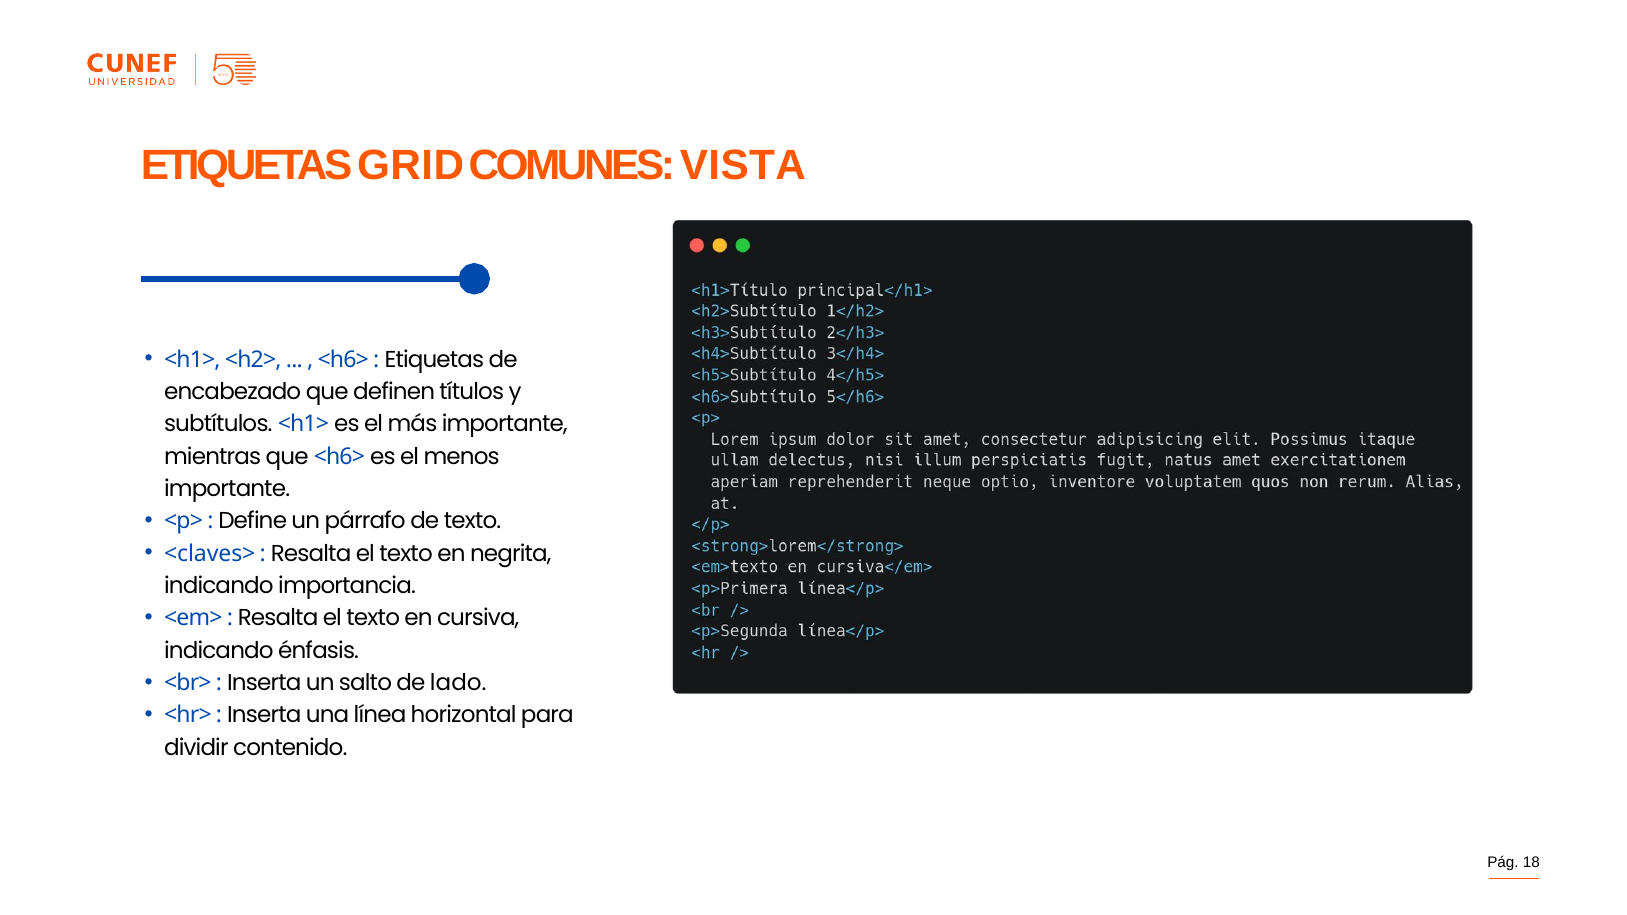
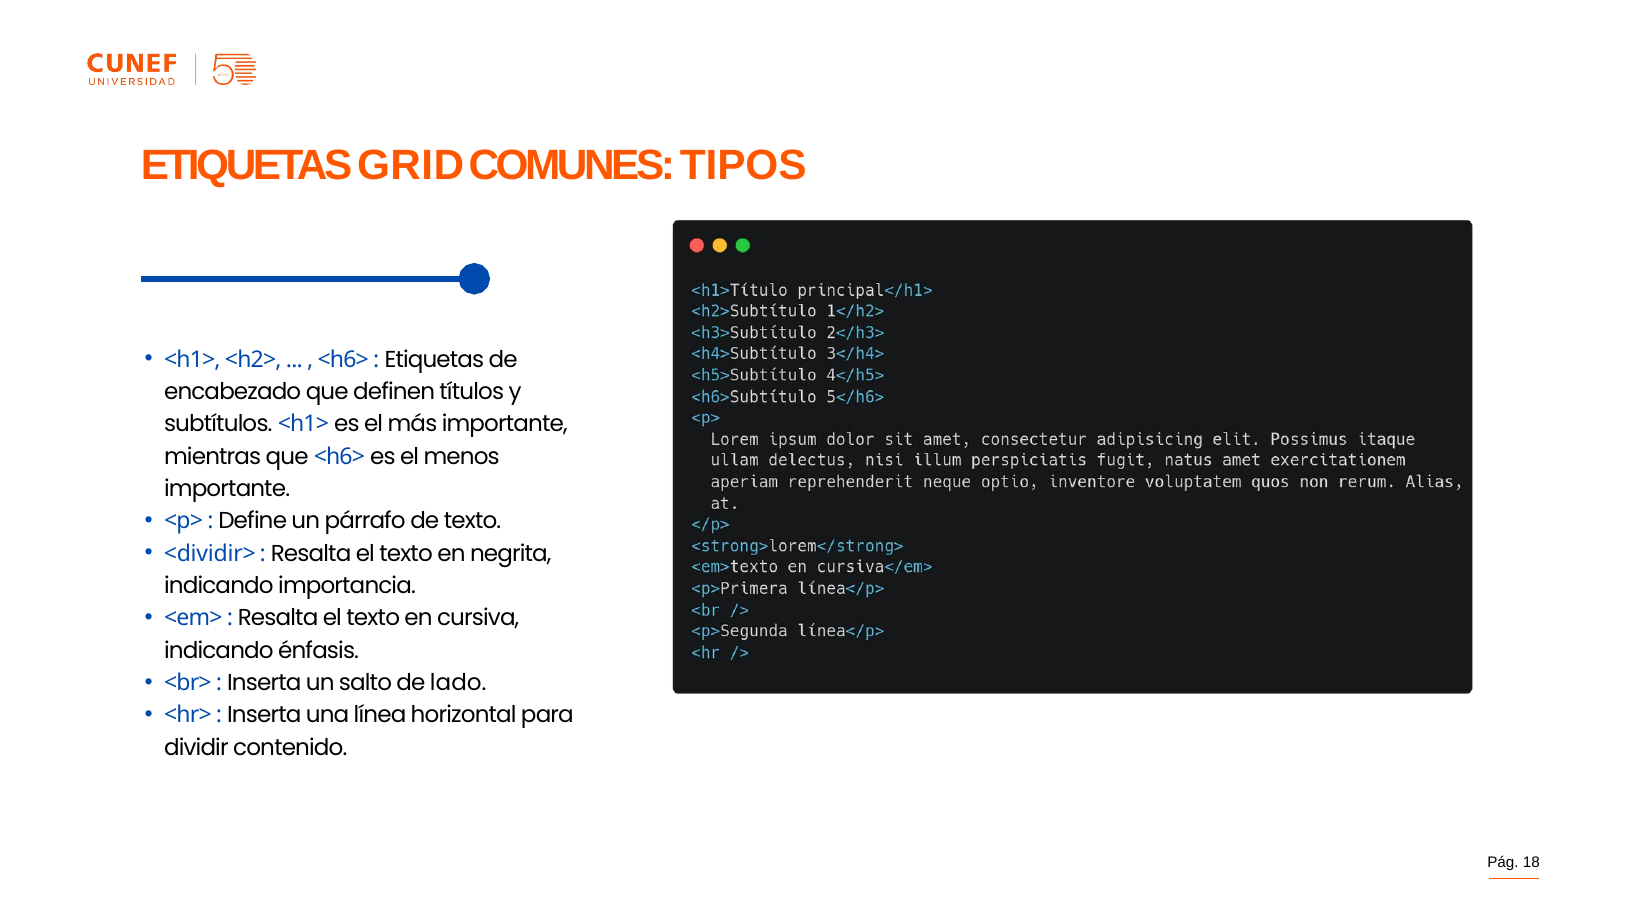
VISTA: VISTA -> TIPOS (743, 166)
<claves>: <claves> -> <dividir> (210, 554)
